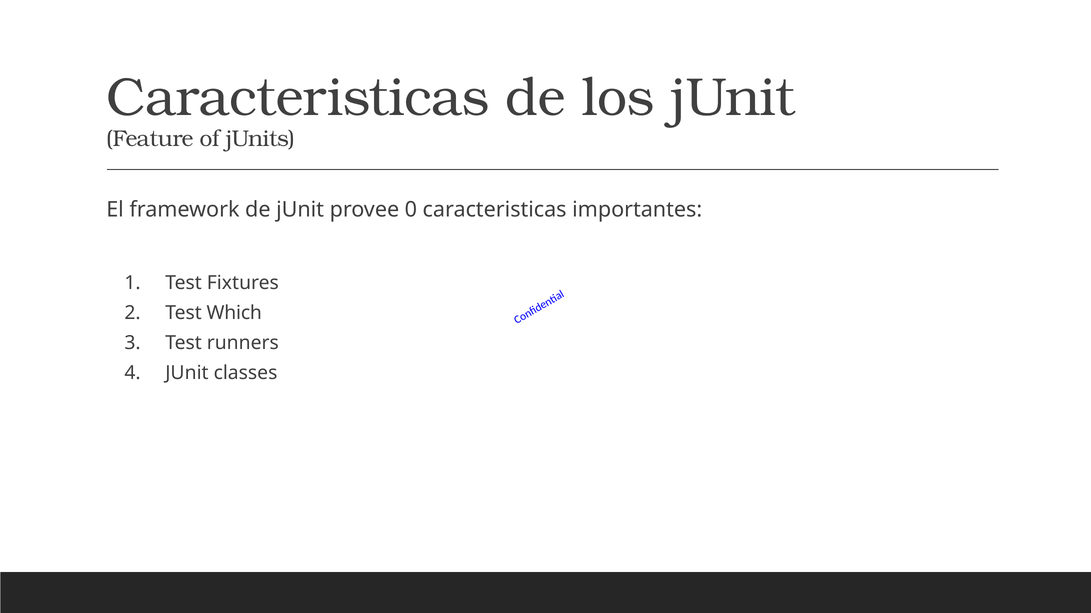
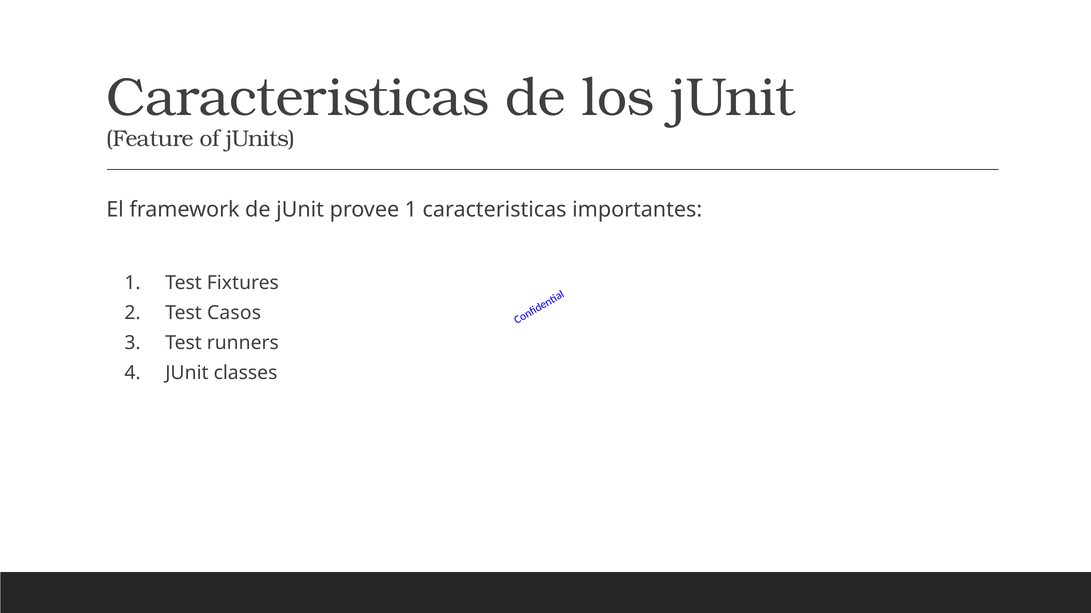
provee 0: 0 -> 1 (411, 210)
Which: Which -> Casos (234, 313)
